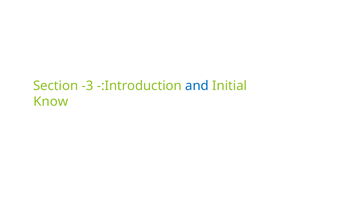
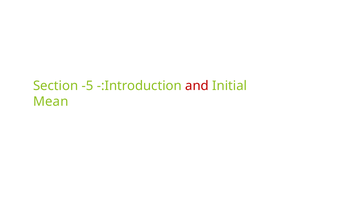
-3: -3 -> -5 (87, 86)
and colour: blue -> red (197, 86)
Know: Know -> Mean (51, 102)
